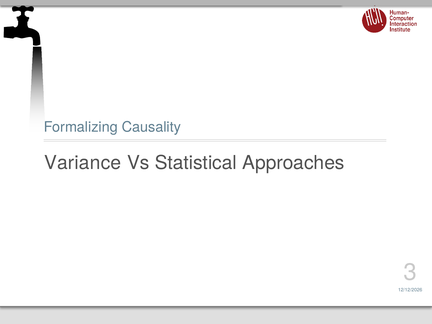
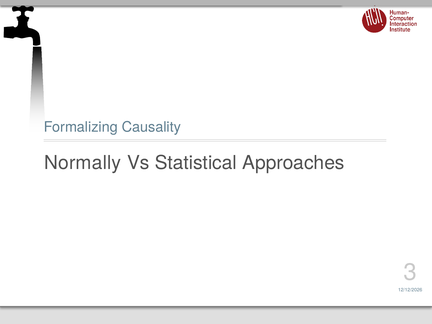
Variance: Variance -> Normally (83, 163)
